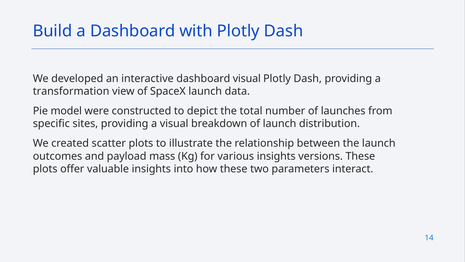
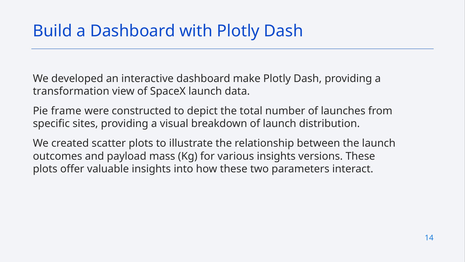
dashboard visual: visual -> make (247, 78)
model: model -> frame (66, 111)
